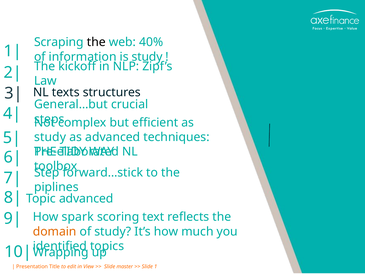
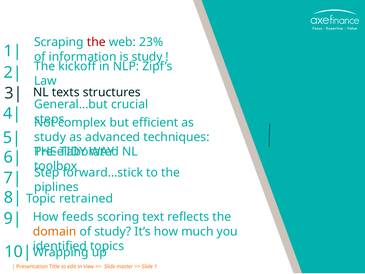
the colour: black -> red (96, 42)
40%: 40% -> 23% (151, 42)
Topic advanced: advanced -> retrained (86, 198)
spark: spark -> feeds (78, 217)
